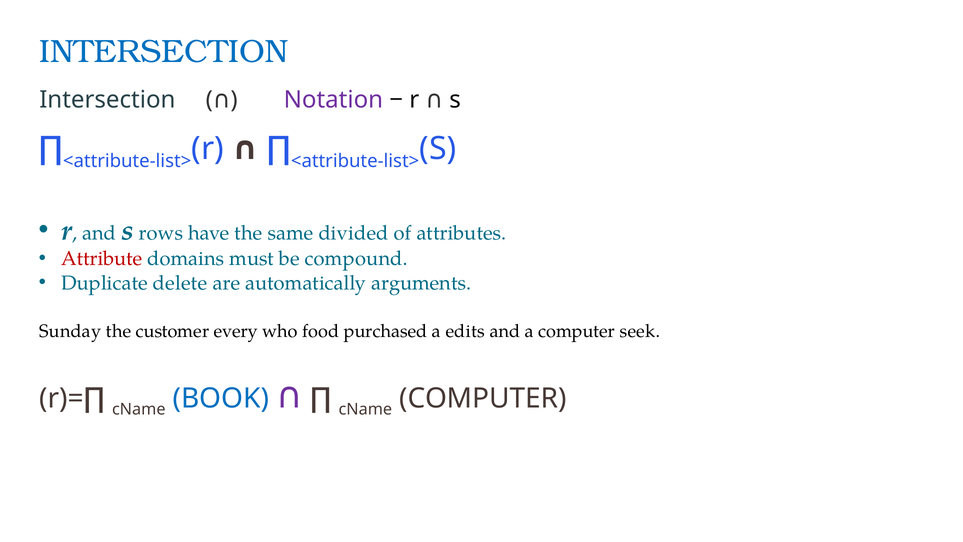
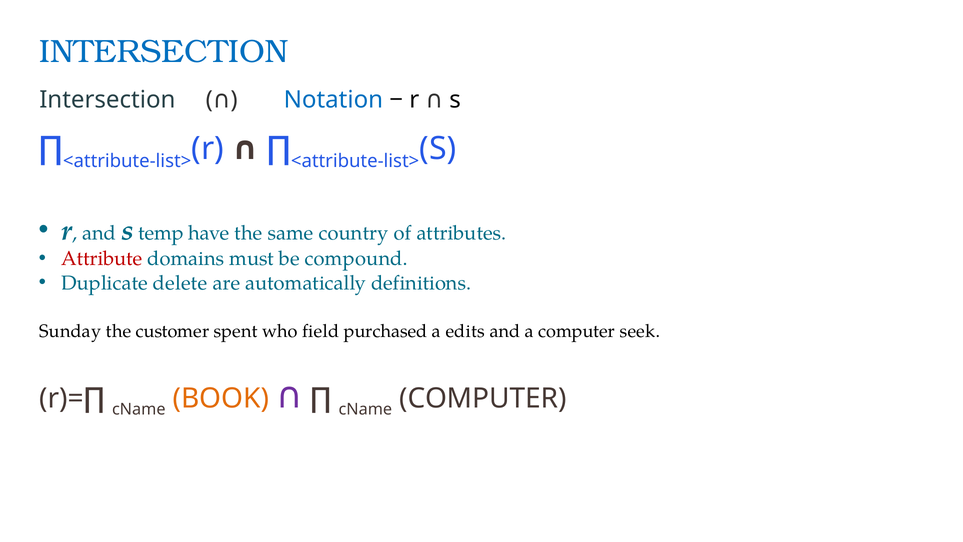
Notation colour: purple -> blue (333, 100)
rows: rows -> temp (161, 233)
divided: divided -> country (354, 233)
arguments: arguments -> definitions (421, 283)
every: every -> spent (236, 331)
food: food -> field (321, 331)
BOOK colour: blue -> orange (221, 398)
